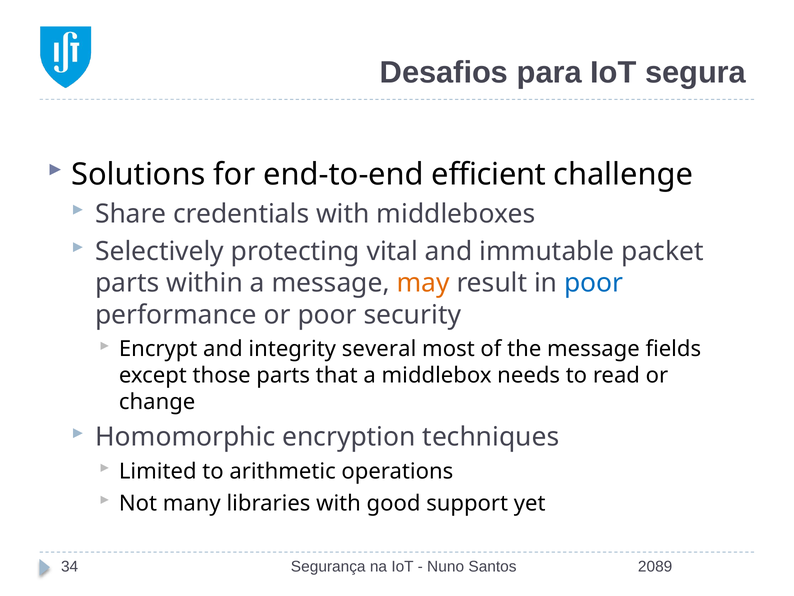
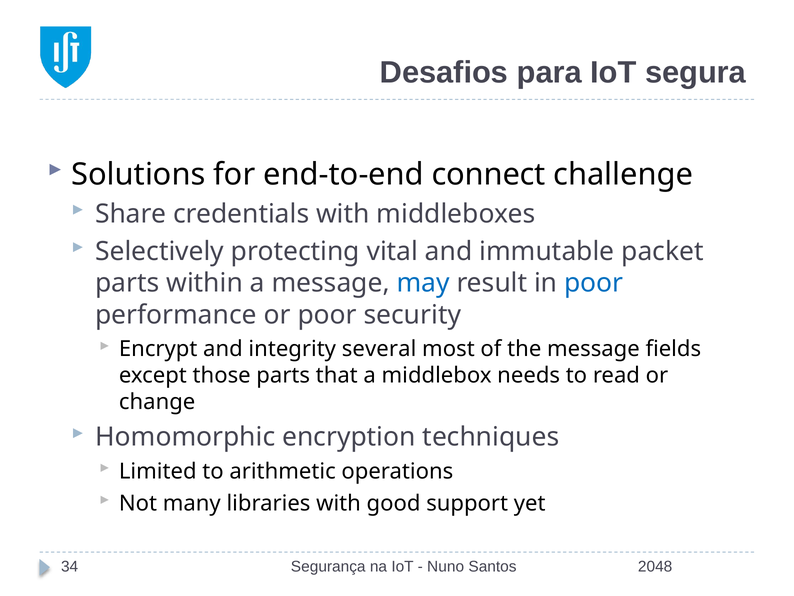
efficient: efficient -> connect (489, 174)
may colour: orange -> blue (423, 283)
2089: 2089 -> 2048 (655, 566)
